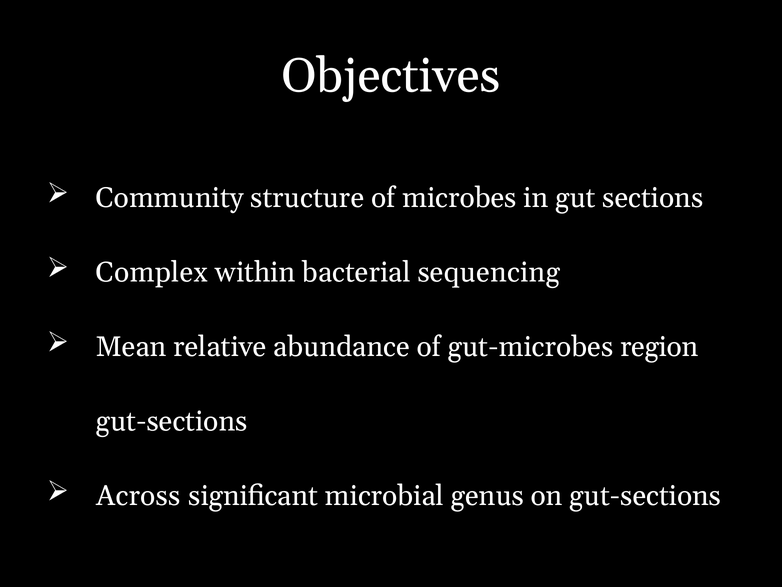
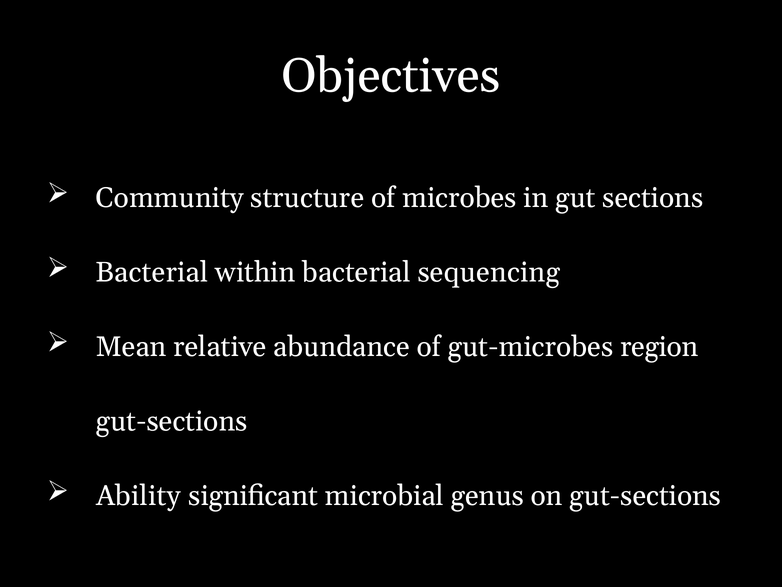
Complex: Complex -> Bacterial (152, 272)
Across: Across -> Ability (138, 496)
